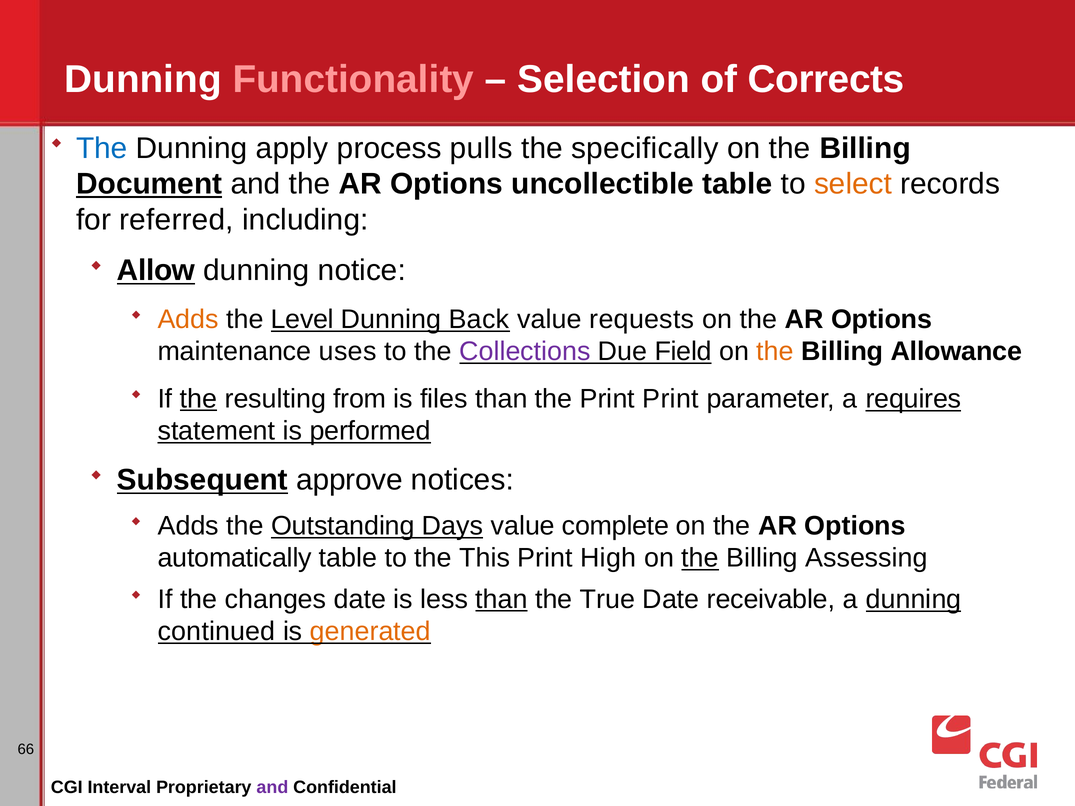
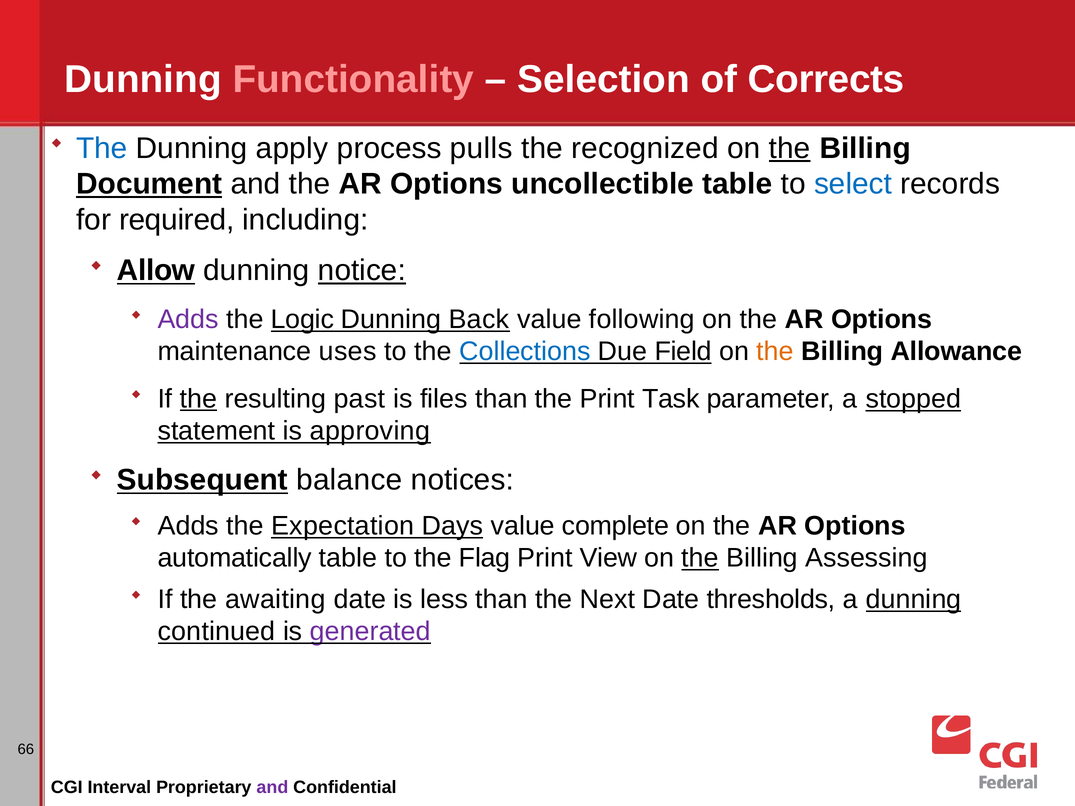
specifically: specifically -> recognized (645, 148)
the underline: none -> present (790, 148)
select colour: orange -> blue (853, 184)
referred: referred -> required (177, 220)
notice underline: none -> present (362, 271)
Adds colour: orange -> purple (188, 319)
Level: Level -> Logic (302, 319)
requests: requests -> following (642, 319)
Collections colour: purple -> blue (525, 352)
from: from -> past (359, 399)
Print Print: Print -> Task (671, 399)
requires: requires -> stopped (913, 399)
performed: performed -> approving (370, 431)
approve: approve -> balance (349, 480)
Outstanding: Outstanding -> Expectation (343, 526)
This: This -> Flag (485, 558)
High: High -> View (609, 558)
changes: changes -> awaiting (275, 599)
than underline: present -> none (502, 599)
True: True -> Next (607, 599)
receivable: receivable -> thresholds (771, 599)
generated colour: orange -> purple (370, 632)
